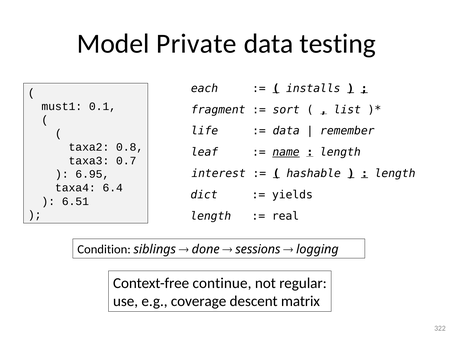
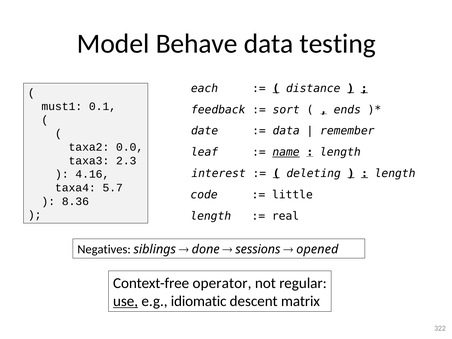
Private: Private -> Behave (197, 44)
installs: installs -> distance (313, 88)
fragment: fragment -> feedback (218, 110)
list: list -> ends (347, 110)
life: life -> date (205, 131)
0.8: 0.8 -> 0.0 (130, 147)
0.7: 0.7 -> 2.3 (126, 161)
hashable: hashable -> deleting (314, 173)
6.95: 6.95 -> 4.16 (92, 174)
6.4: 6.4 -> 5.7 (113, 188)
dict: dict -> code (204, 195)
yields: yields -> little (292, 195)
6.51: 6.51 -> 8.36 (75, 201)
Condition: Condition -> Negatives (104, 249)
logging: logging -> opened (317, 249)
continue: continue -> operator (222, 283)
use underline: none -> present (126, 301)
coverage: coverage -> idiomatic (199, 301)
